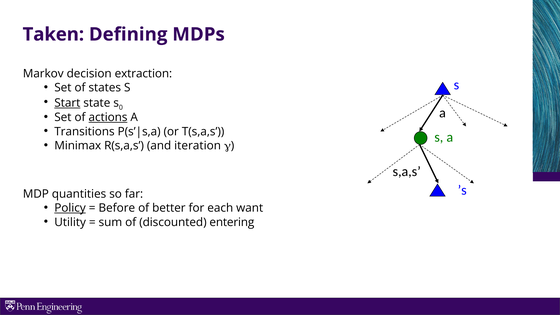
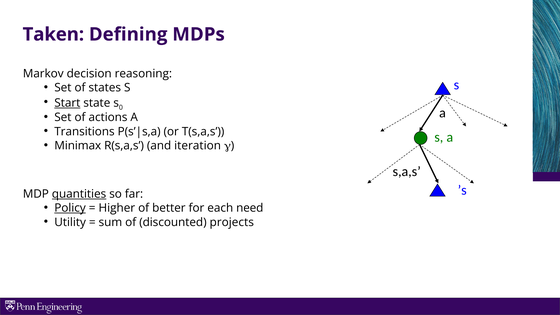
extraction: extraction -> reasoning (143, 73)
actions underline: present -> none (108, 117)
quantities underline: none -> present (79, 194)
Before: Before -> Higher (117, 208)
want: want -> need (250, 208)
entering: entering -> projects (232, 222)
